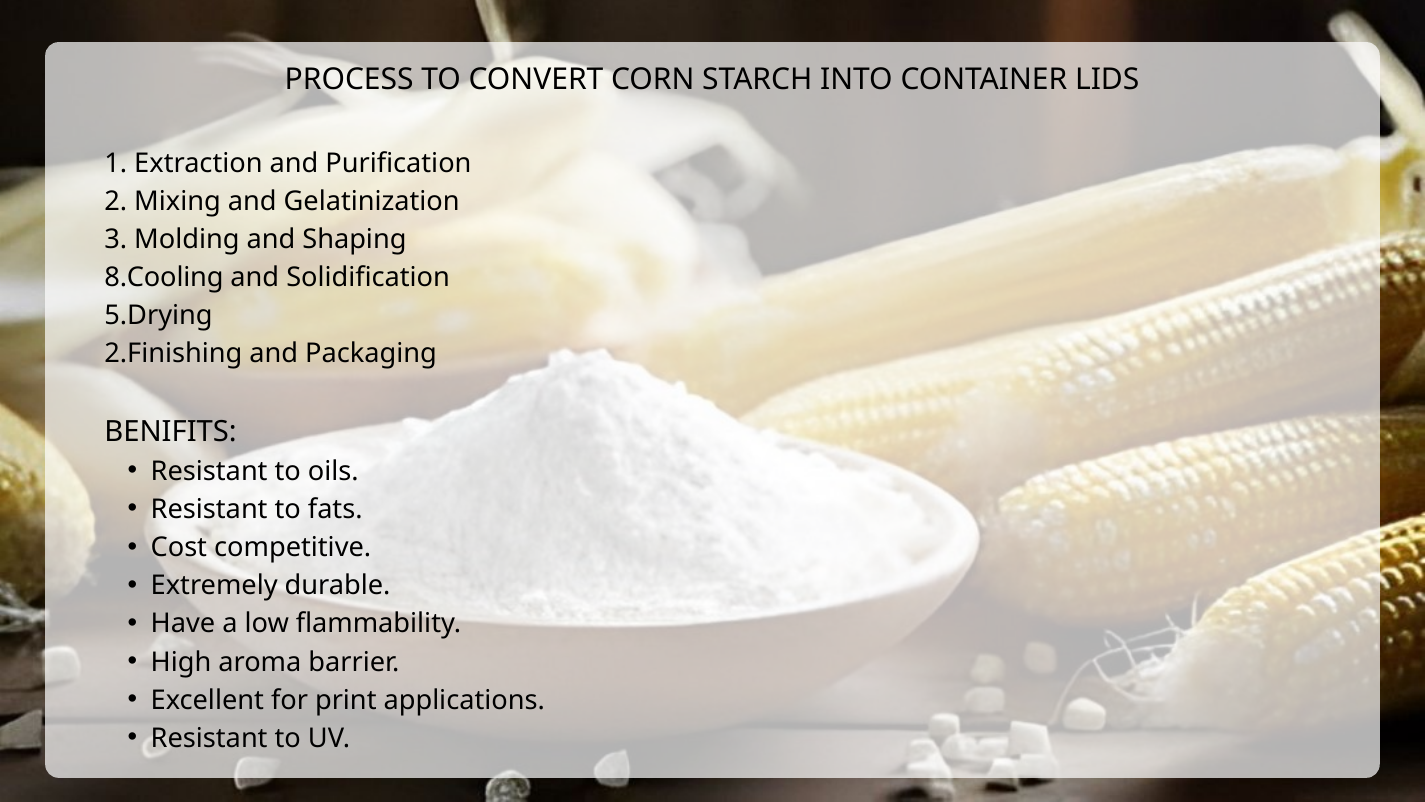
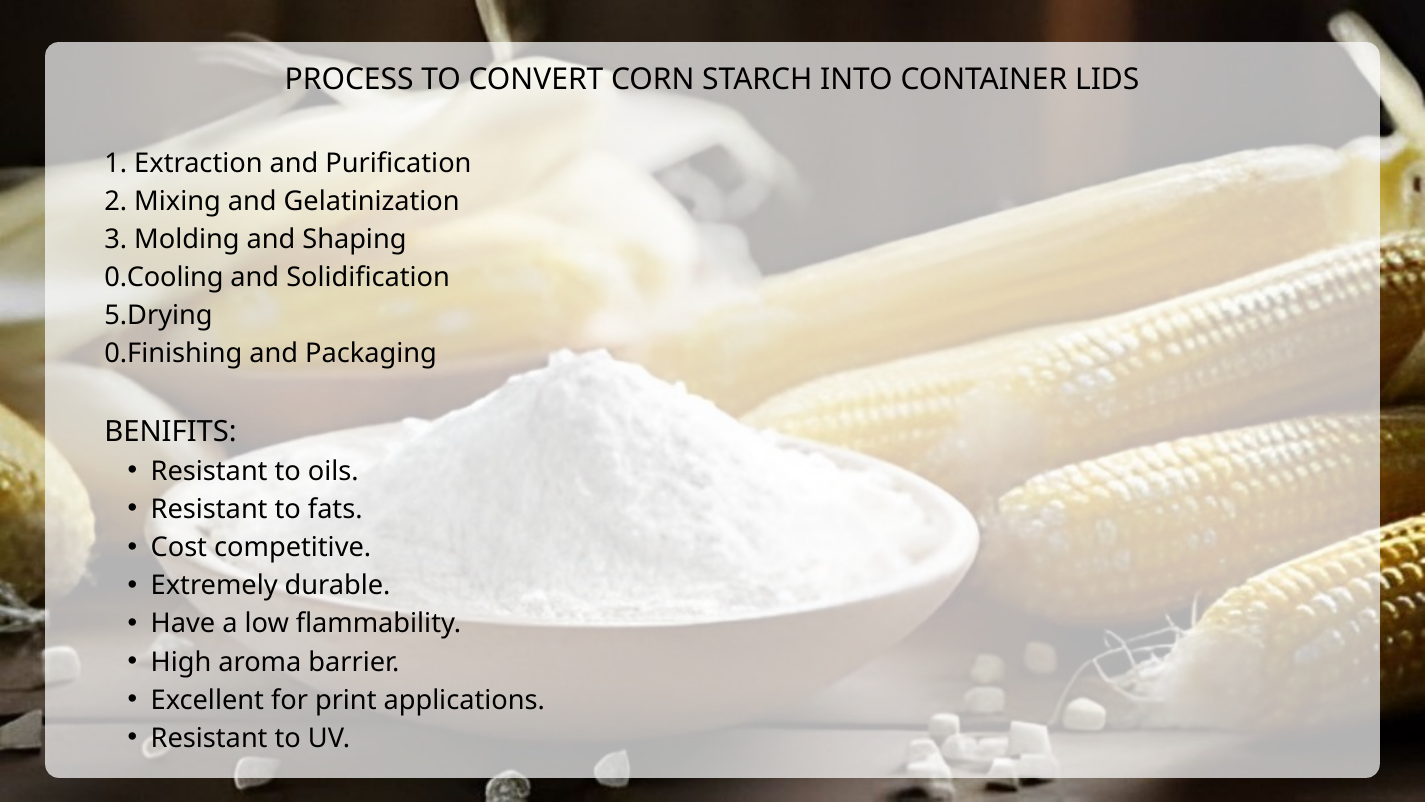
8.Cooling: 8.Cooling -> 0.Cooling (164, 277)
2.Finishing: 2.Finishing -> 0.Finishing (173, 354)
